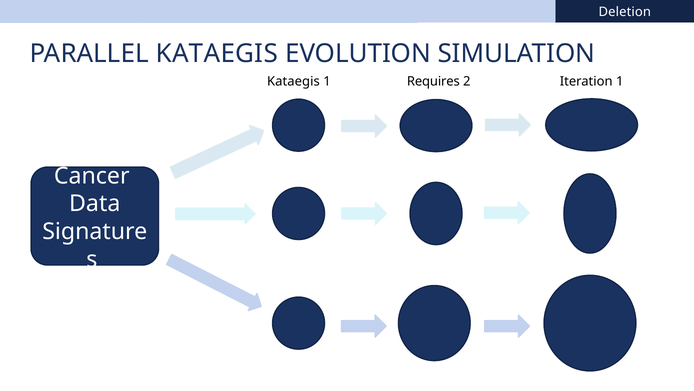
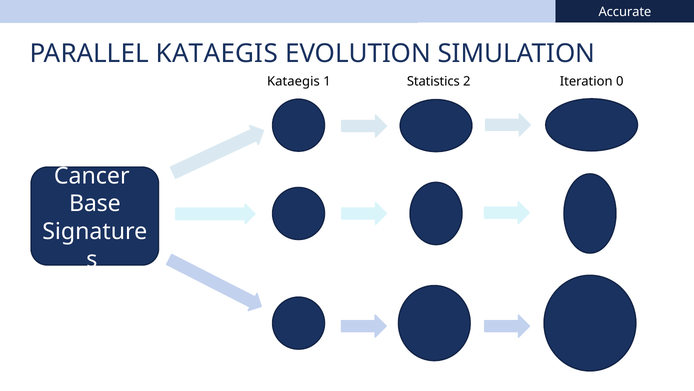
Deletion: Deletion -> Accurate (625, 12)
Requires: Requires -> Statistics (433, 81)
Iteration 1: 1 -> 0 (620, 81)
Data: Data -> Base (95, 203)
